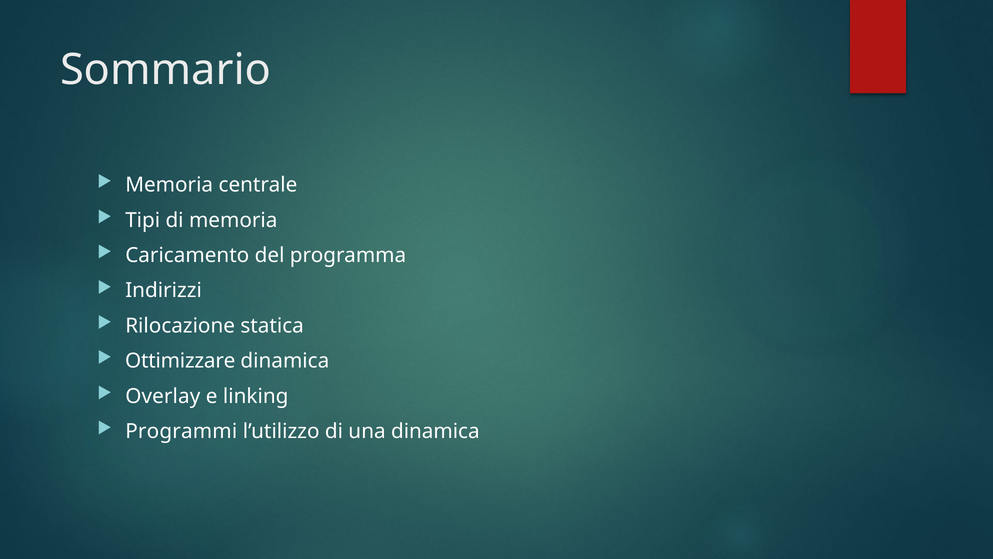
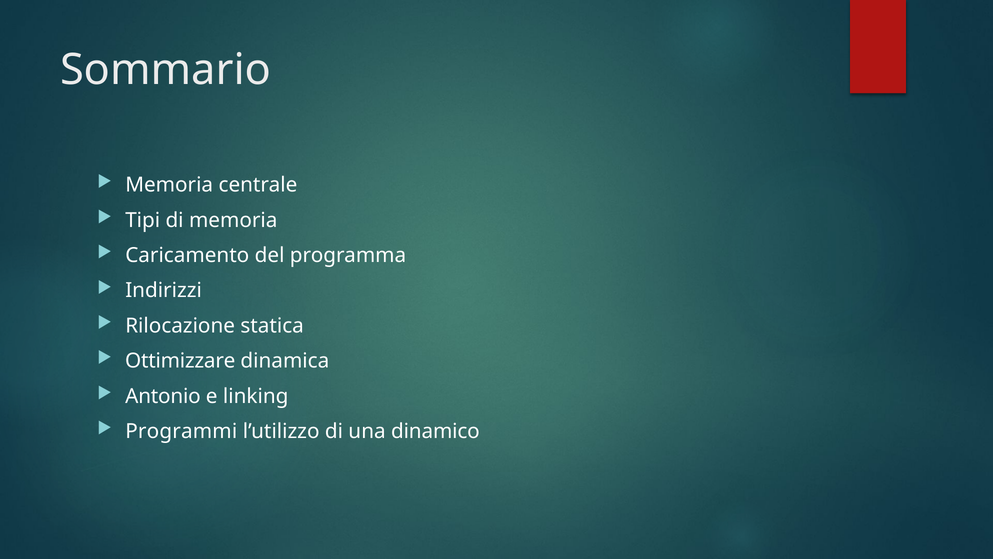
Overlay: Overlay -> Antonio (163, 396)
una dinamica: dinamica -> dinamico (435, 431)
